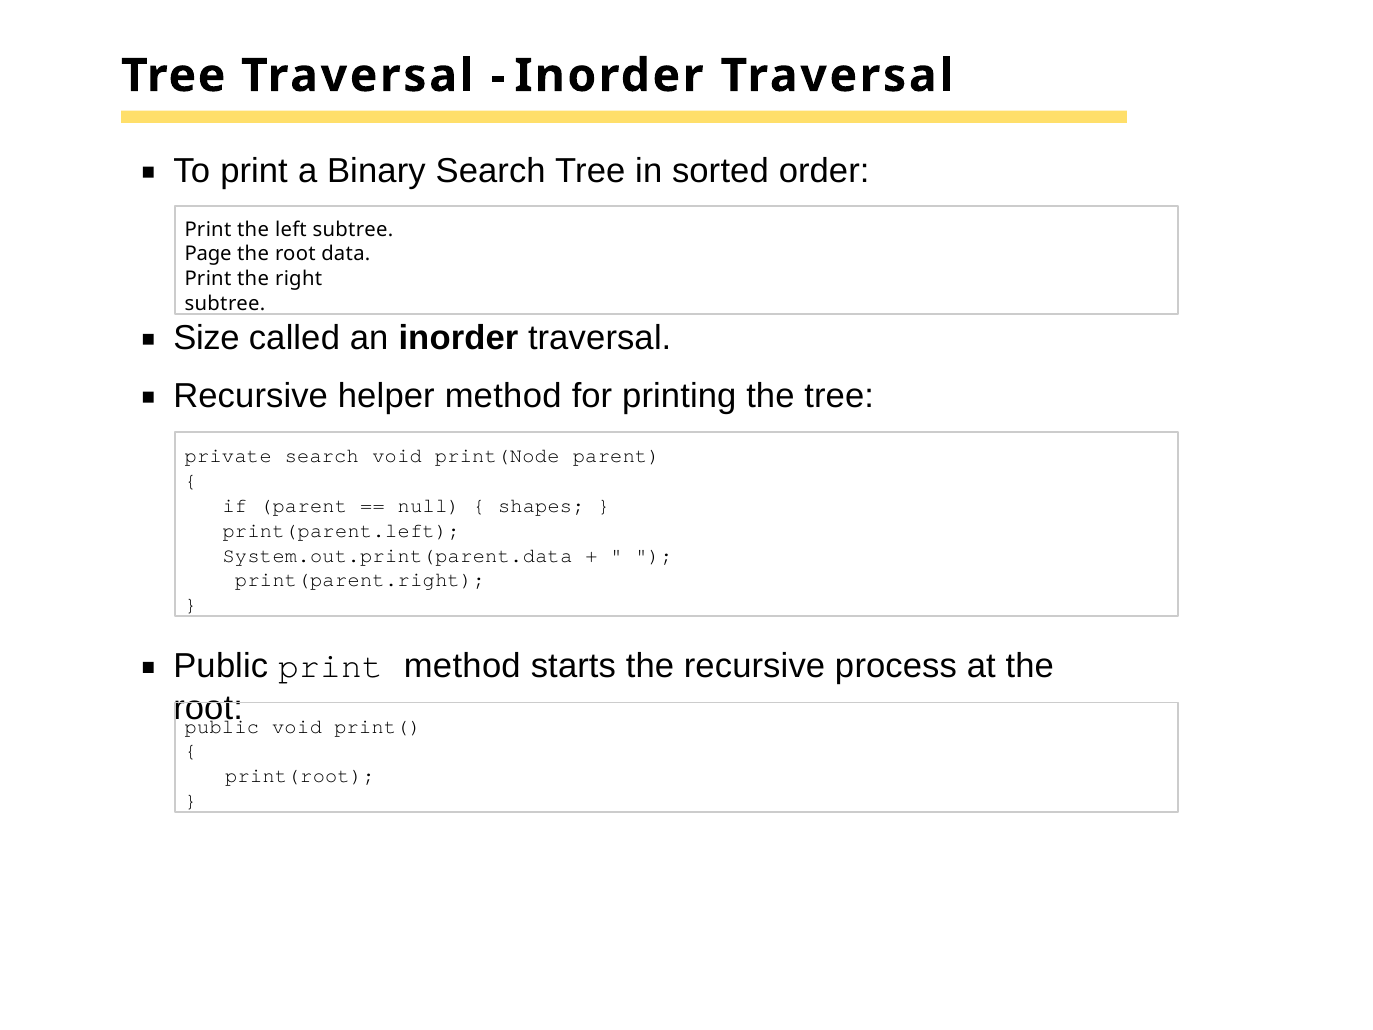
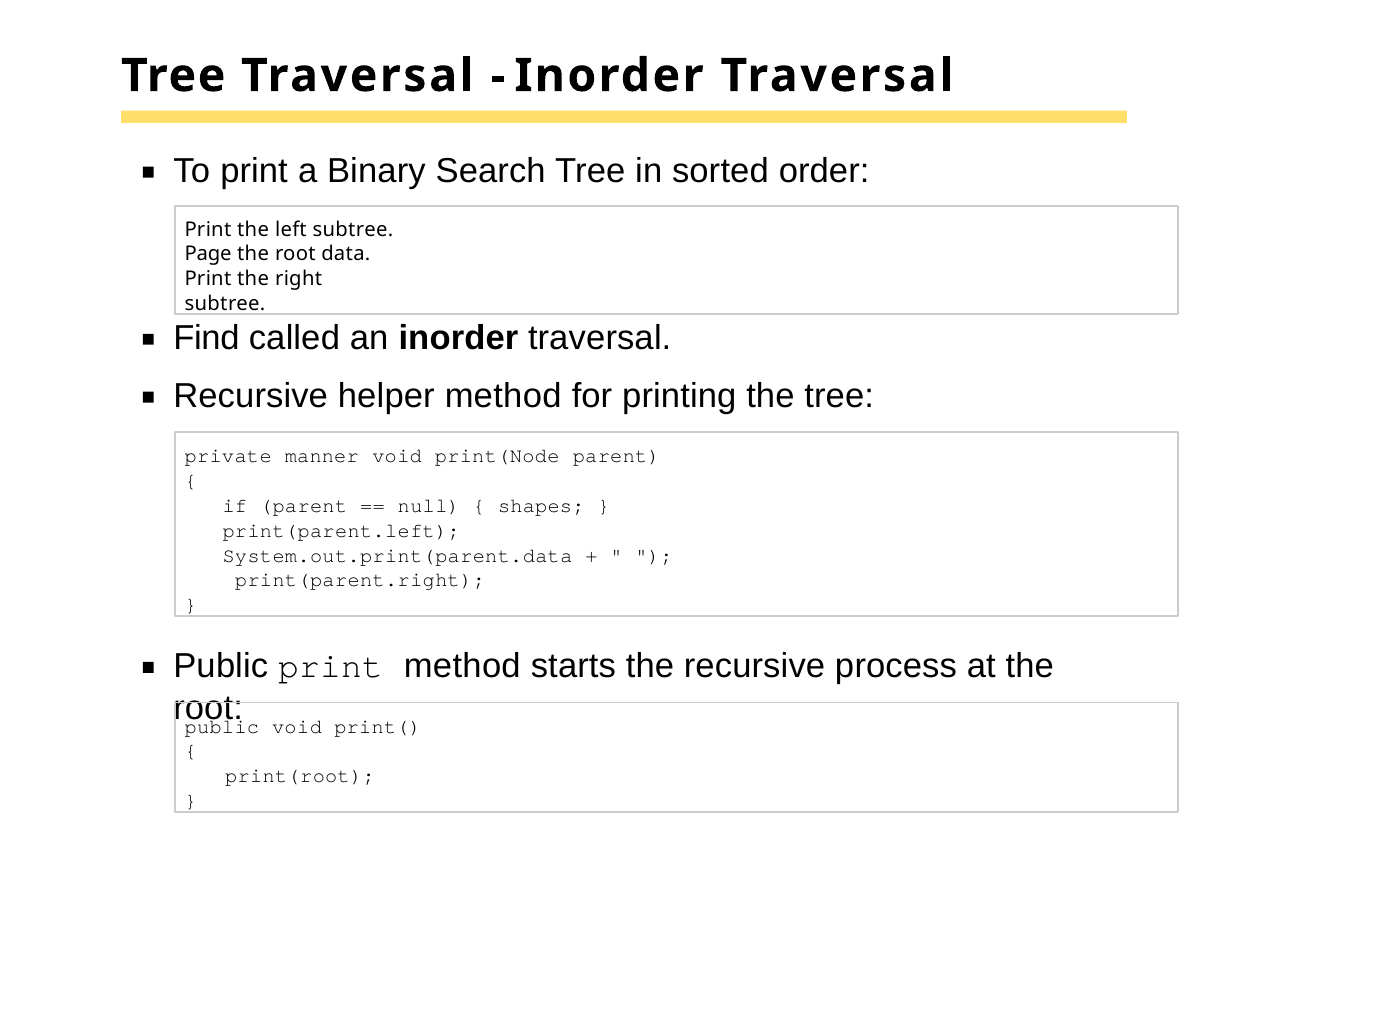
Size: Size -> Find (206, 338)
private search: search -> manner (322, 456)
